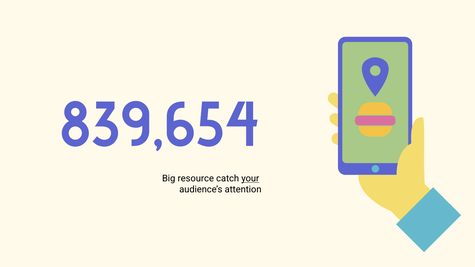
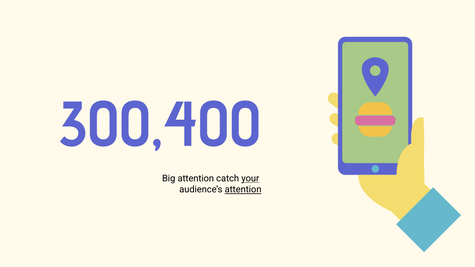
839,654: 839,654 -> 300,400 (160, 125)
Big resource: resource -> attention (196, 179)
attention underline: none -> present (243, 190)
